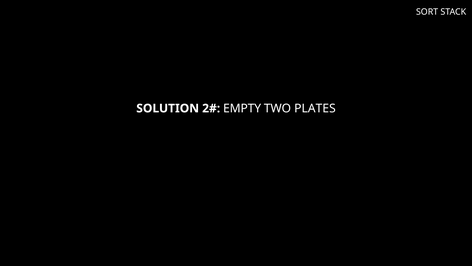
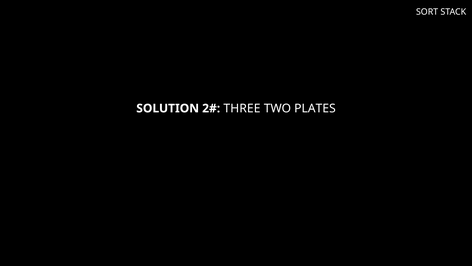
EMPTY: EMPTY -> THREE (242, 108)
